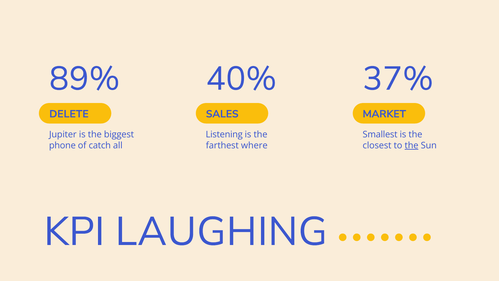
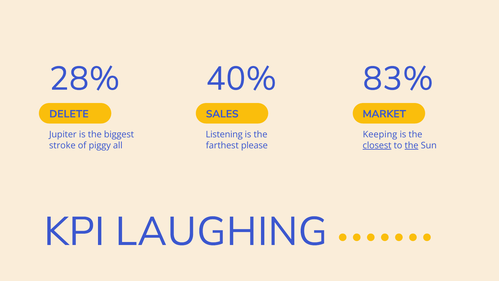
89%: 89% -> 28% (85, 79)
37%: 37% -> 83% (398, 79)
Smallest: Smallest -> Keeping (380, 134)
phone: phone -> stroke (62, 145)
catch: catch -> piggy (100, 145)
where: where -> please (254, 145)
closest underline: none -> present (377, 145)
